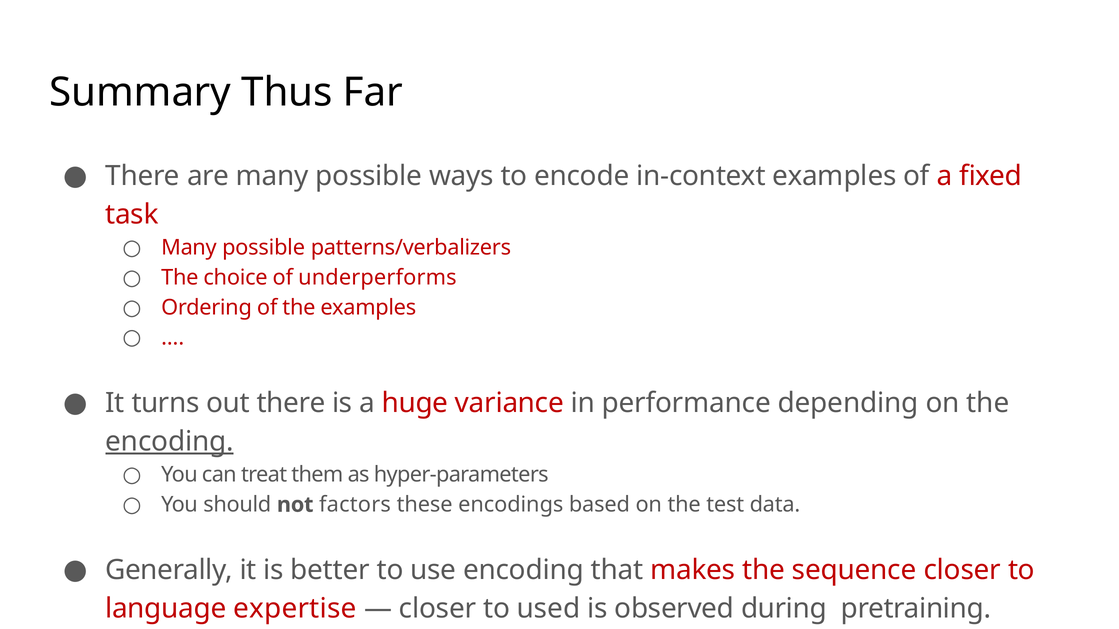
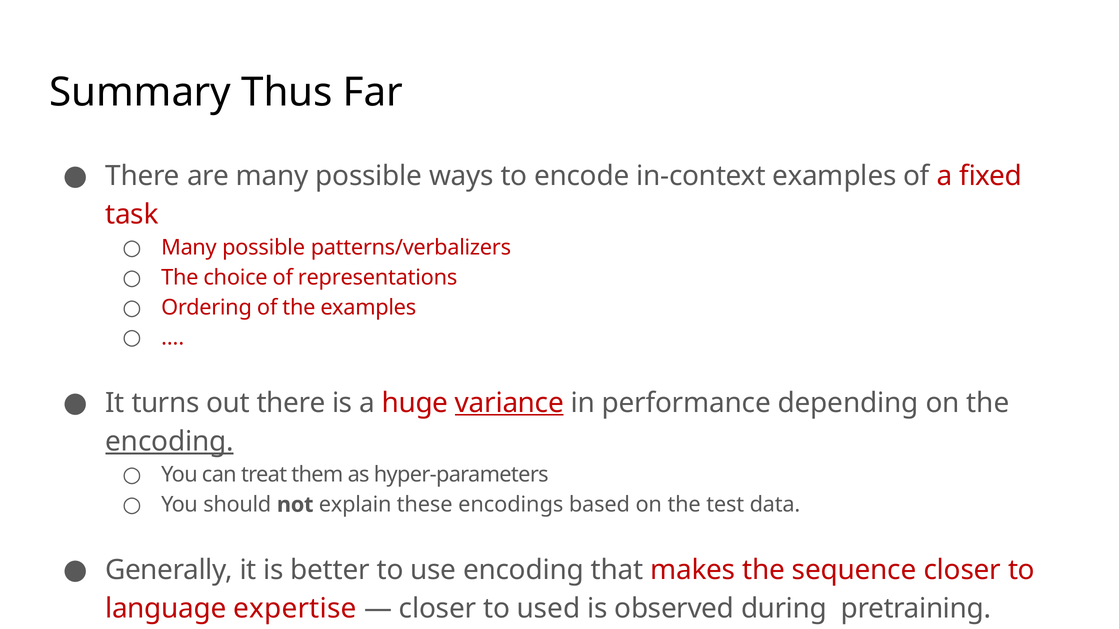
underperforms: underperforms -> representations (378, 278)
variance underline: none -> present (509, 403)
factors: factors -> explain (355, 505)
